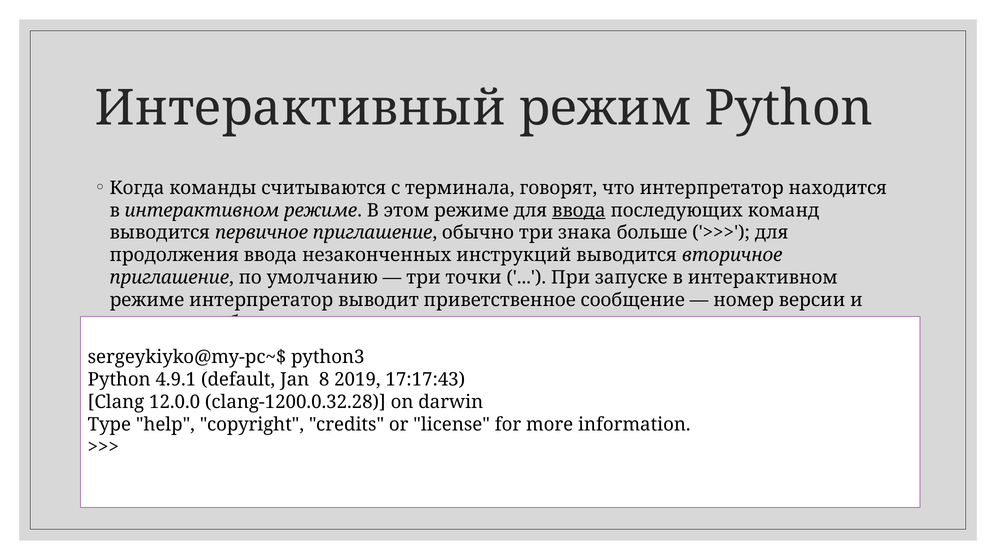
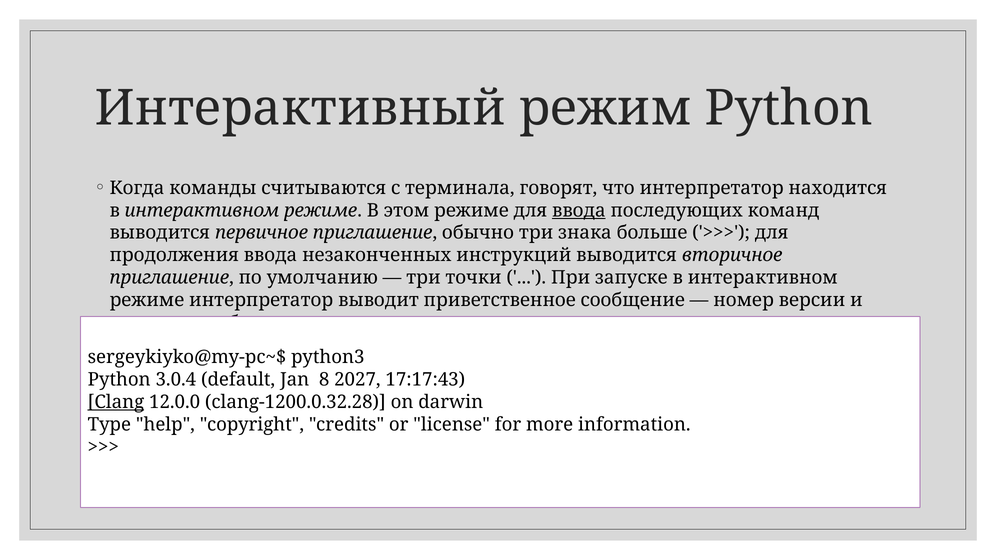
4.9.1: 4.9.1 -> 3.0.4 (176, 380)
2019: 2019 -> 2027 (357, 380)
Clang underline: none -> present (116, 402)
